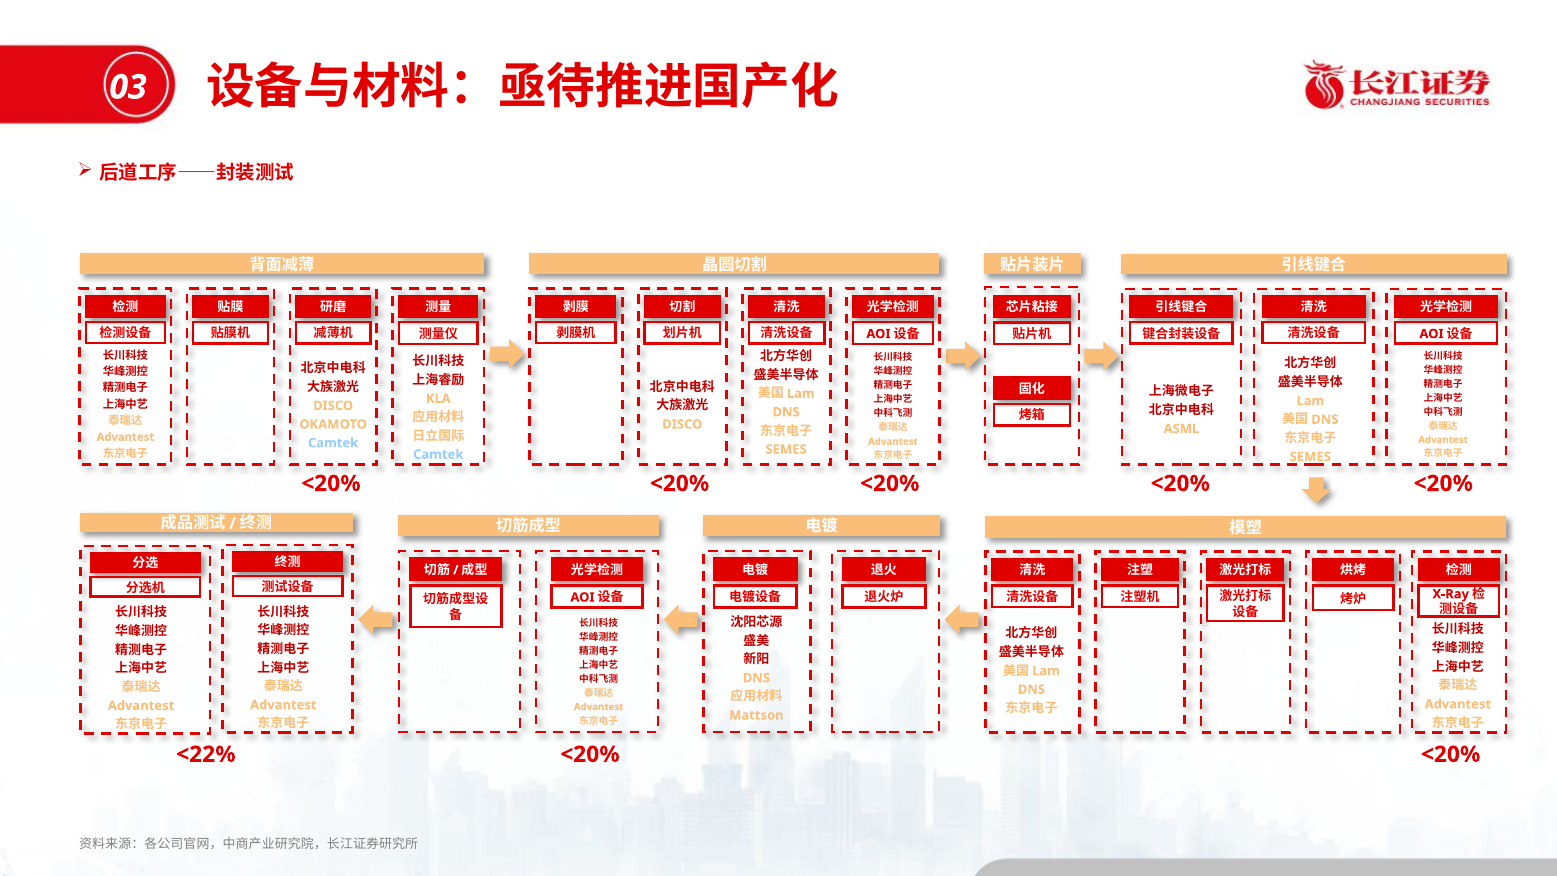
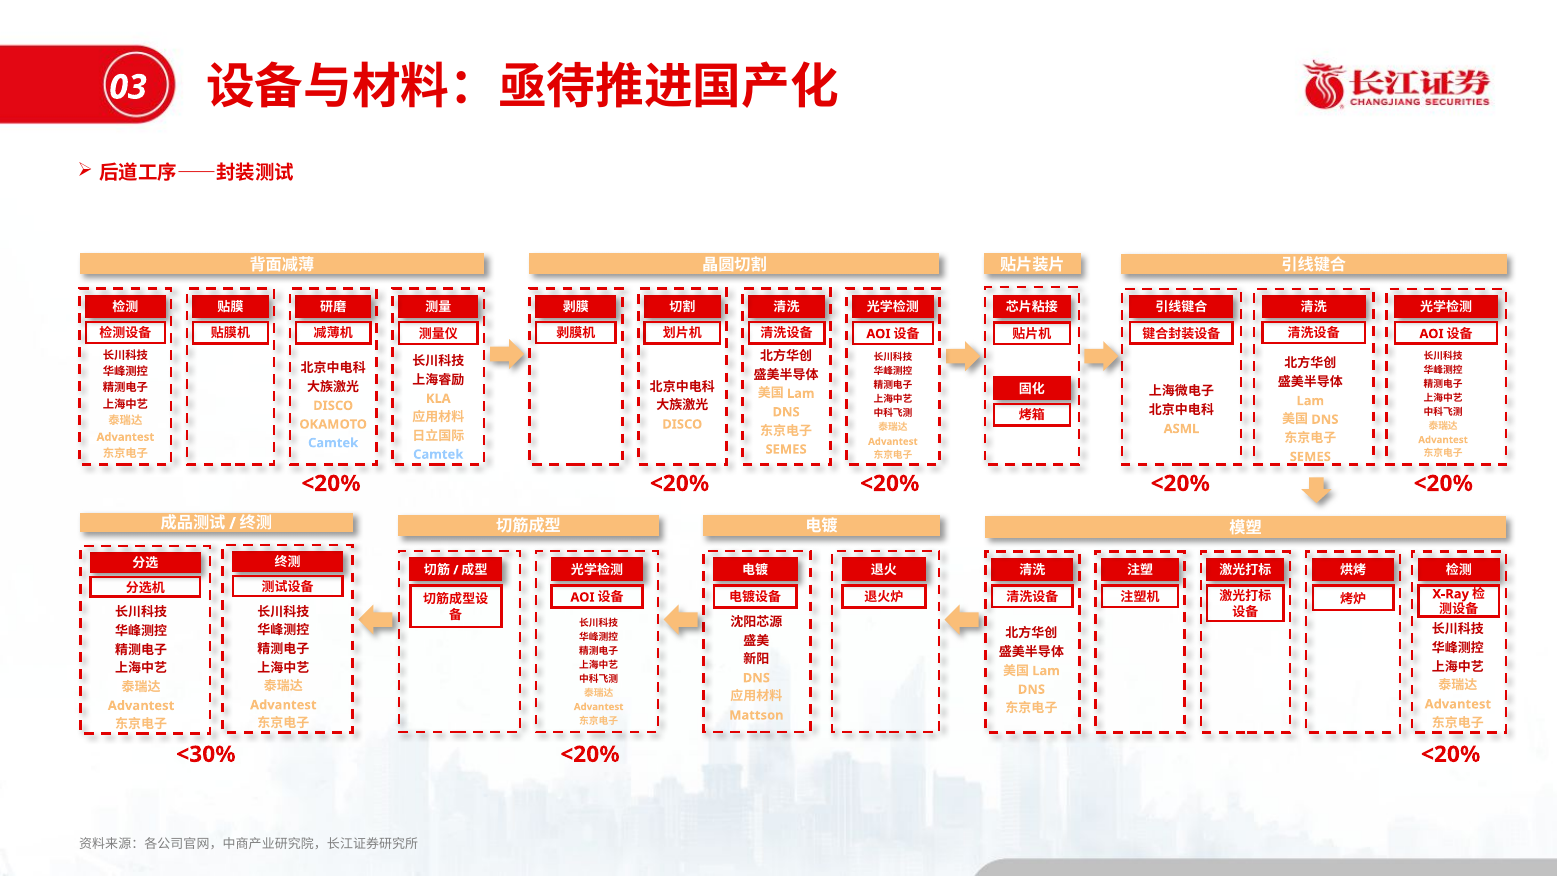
<22%: <22% -> <30% (206, 754)
